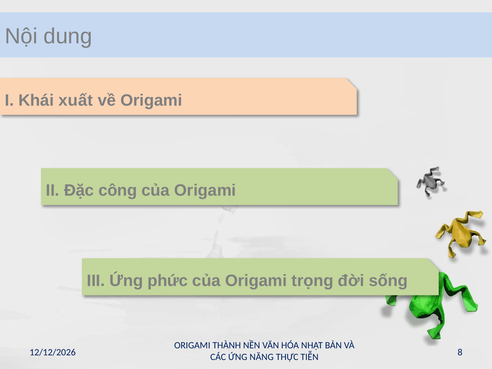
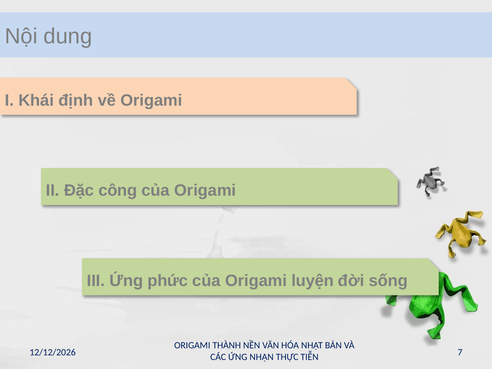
xuất: xuất -> định (76, 100)
trọng: trọng -> luyện (313, 281)
8: 8 -> 7 (460, 352)
NĂNG: NĂNG -> NHẬN (262, 357)
